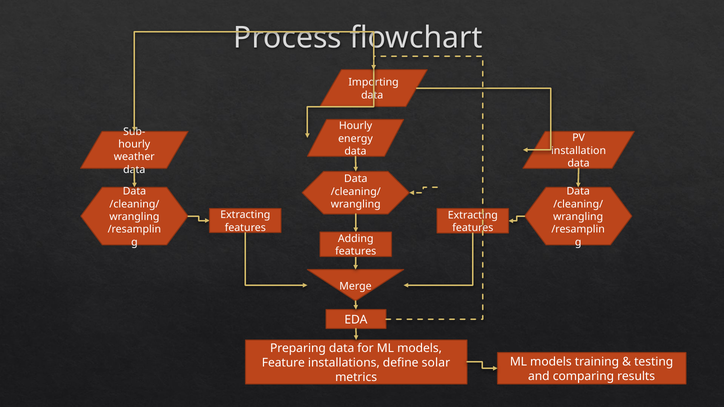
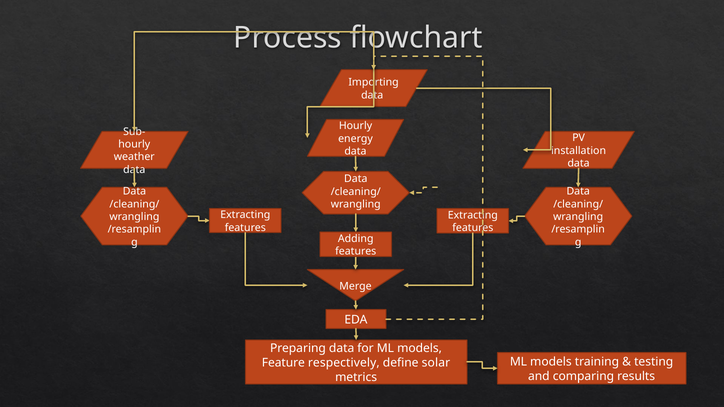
installations: installations -> respectively (344, 363)
